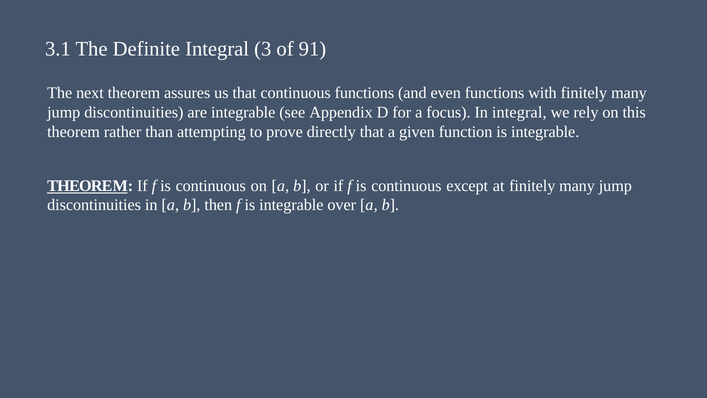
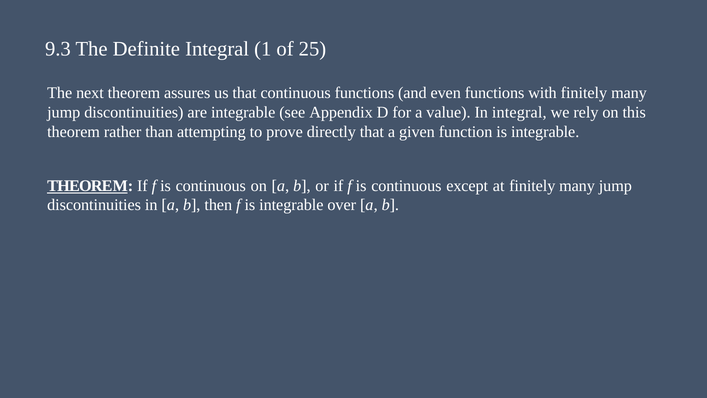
3.1: 3.1 -> 9.3 (58, 49)
3: 3 -> 1 (263, 49)
91: 91 -> 25 (312, 49)
focus: focus -> value (448, 112)
